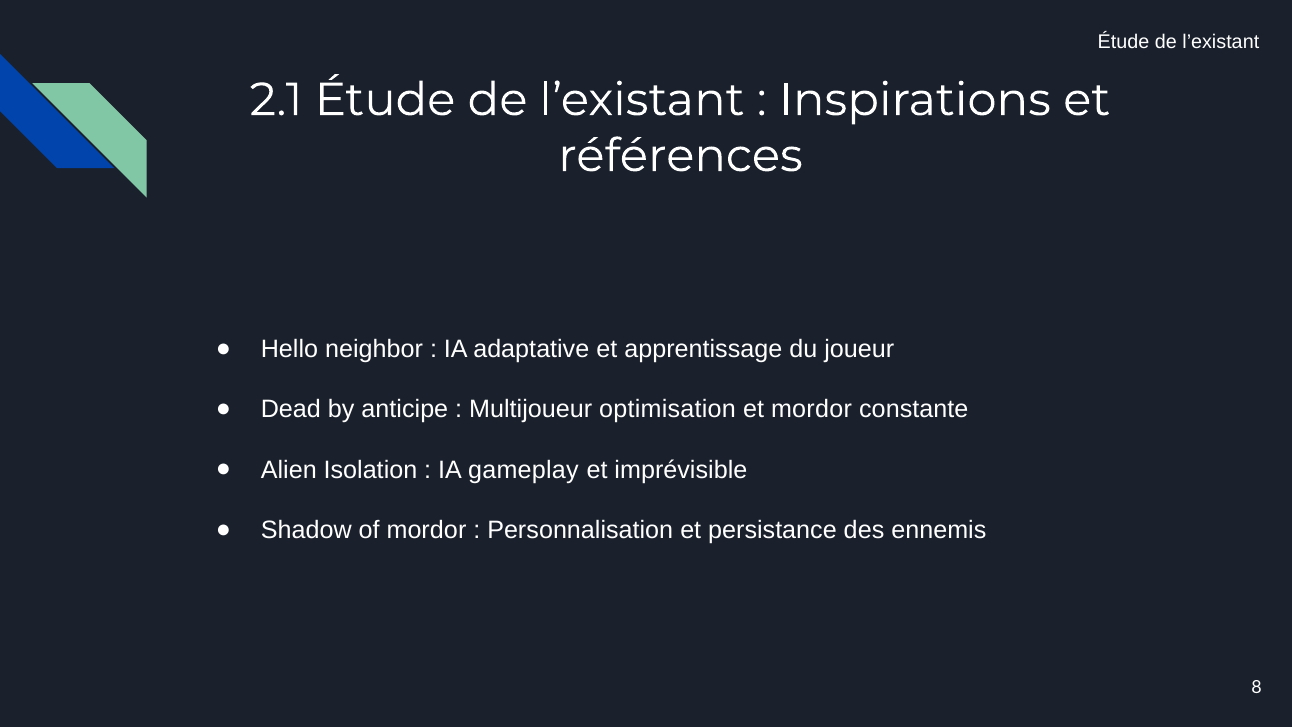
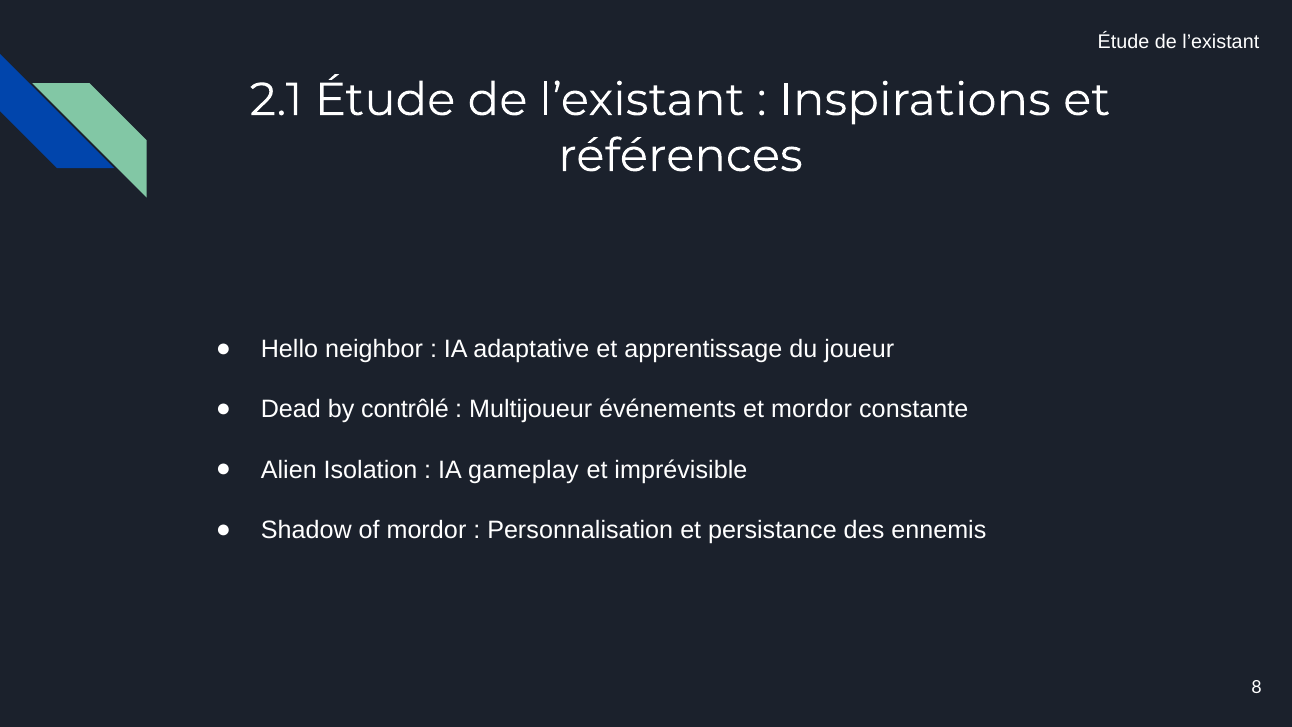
anticipe: anticipe -> contrôlé (405, 409)
optimisation: optimisation -> événements (668, 409)
